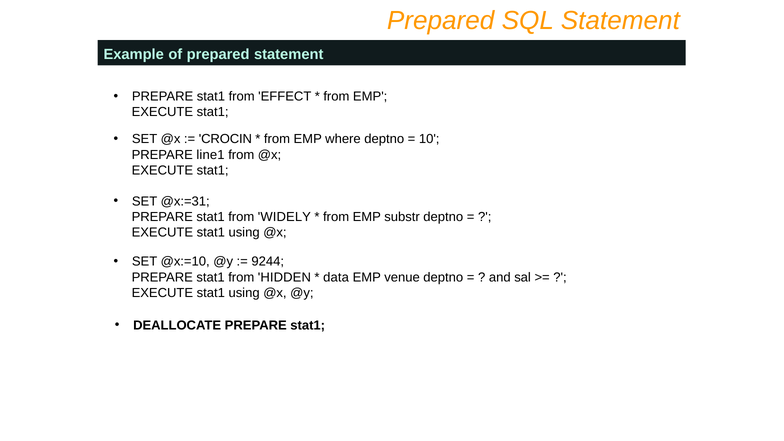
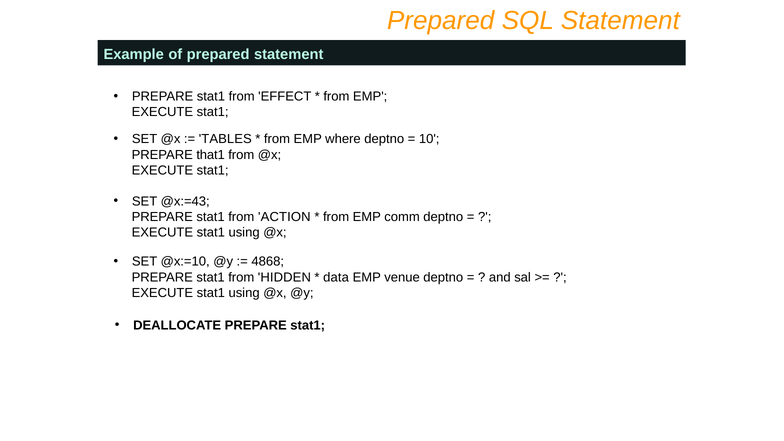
CROCIN: CROCIN -> TABLES (225, 139)
line1: line1 -> that1 (211, 155)
@x:=31: @x:=31 -> @x:=43 (185, 201)
WIDELY: WIDELY -> ACTION (284, 217)
substr: substr -> comm (402, 217)
9244: 9244 -> 4868 (268, 262)
